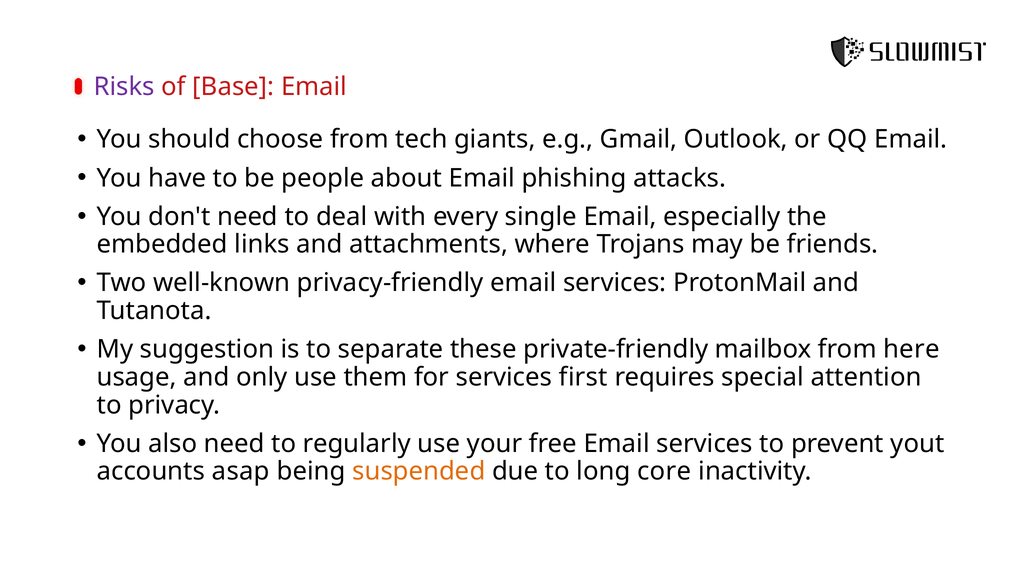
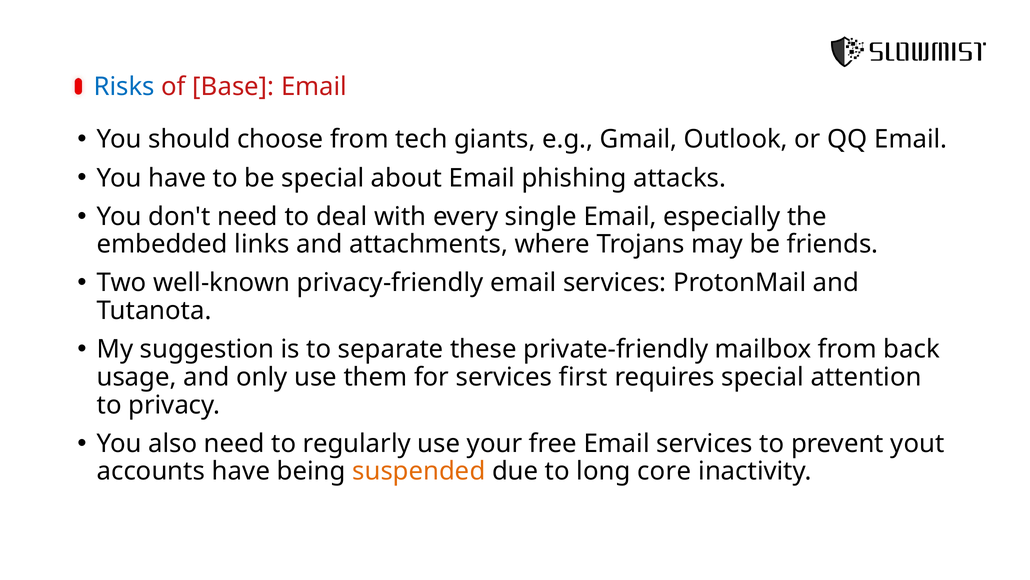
Risks colour: purple -> blue (124, 86)
be people: people -> special (323, 178)
here: here -> back (912, 349)
accounts asap: asap -> have (241, 471)
